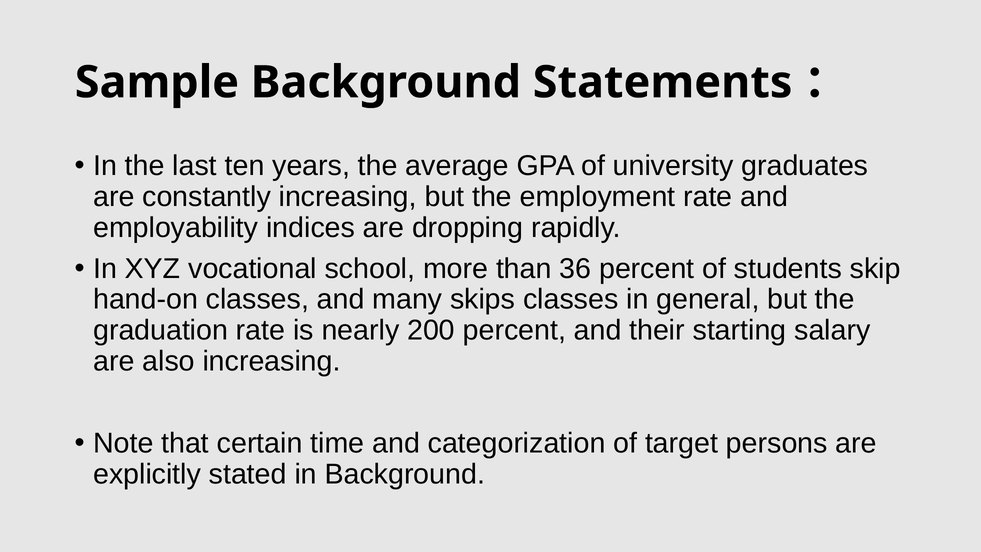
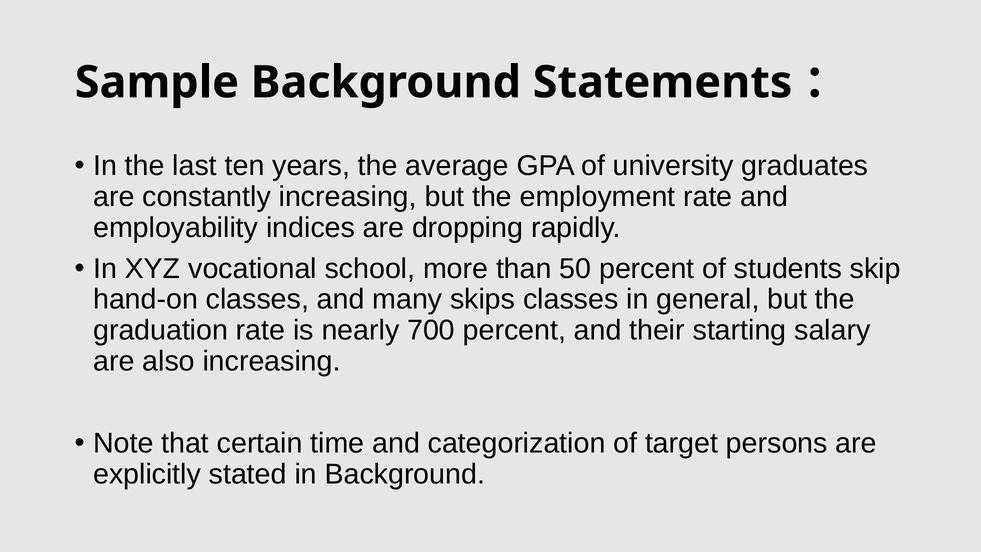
36: 36 -> 50 (575, 269)
200: 200 -> 700 (431, 330)
